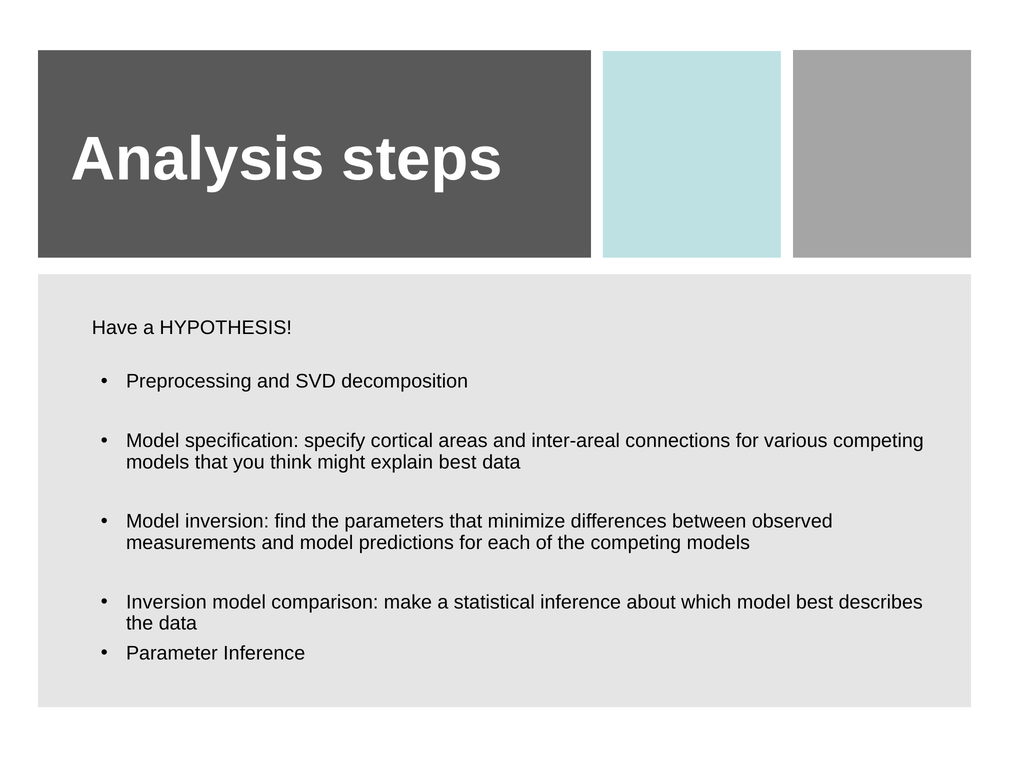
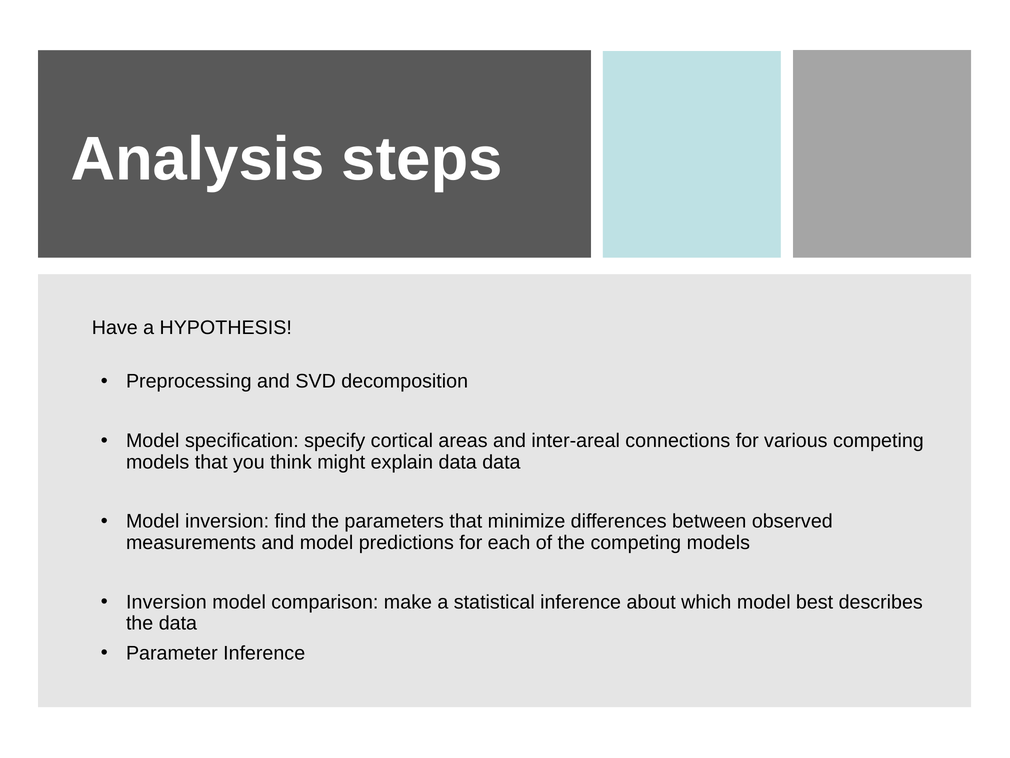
explain best: best -> data (458, 462)
